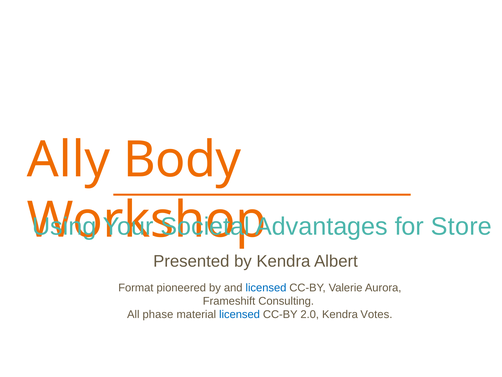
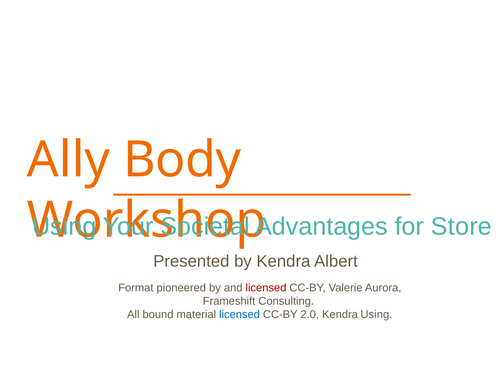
licensed colour: blue -> red (266, 287)
phase: phase -> bound (158, 314)
Kendra Votes: Votes -> Using (376, 314)
